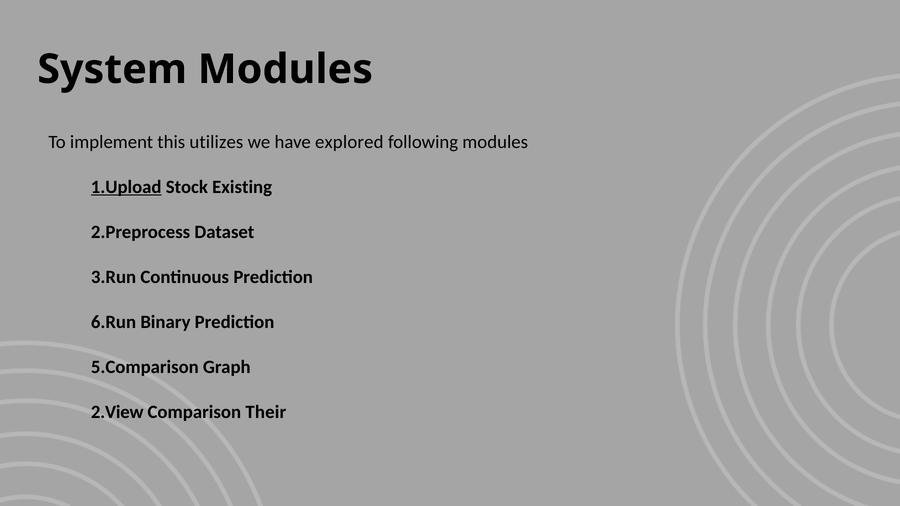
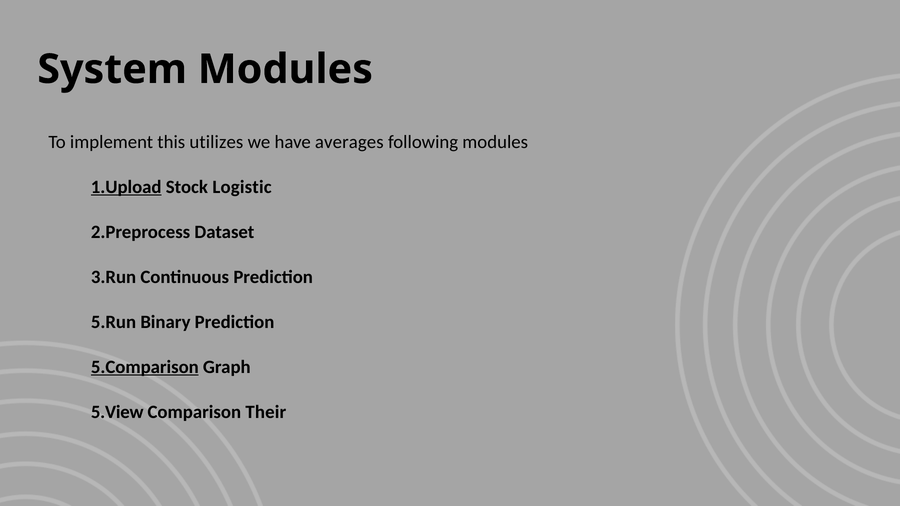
explored: explored -> averages (349, 142)
Existing: Existing -> Logistic (242, 187)
6.Run: 6.Run -> 5.Run (114, 322)
5.Comparison underline: none -> present (145, 367)
2.View: 2.View -> 5.View (117, 412)
